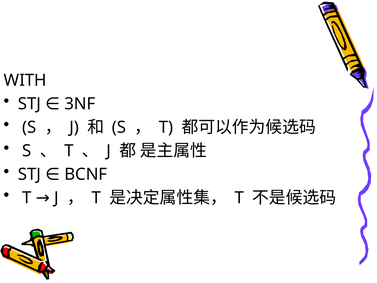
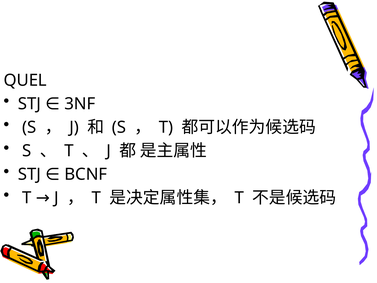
WITH: WITH -> QUEL (25, 80)
